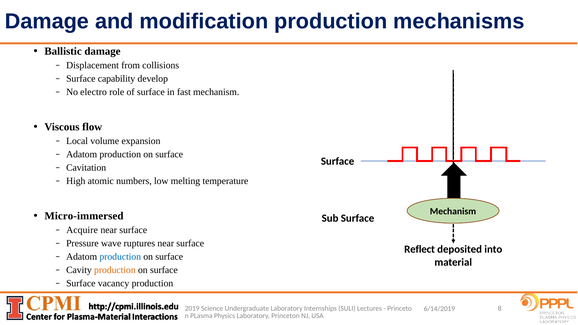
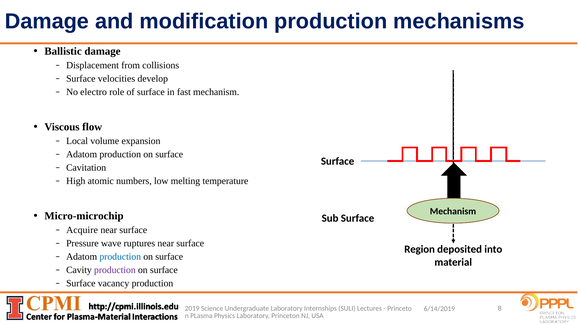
capability: capability -> velocities (116, 79)
Micro-immersed: Micro-immersed -> Micro-microchip (84, 216)
Reflect: Reflect -> Region (420, 249)
production colour: orange -> purple (115, 270)
